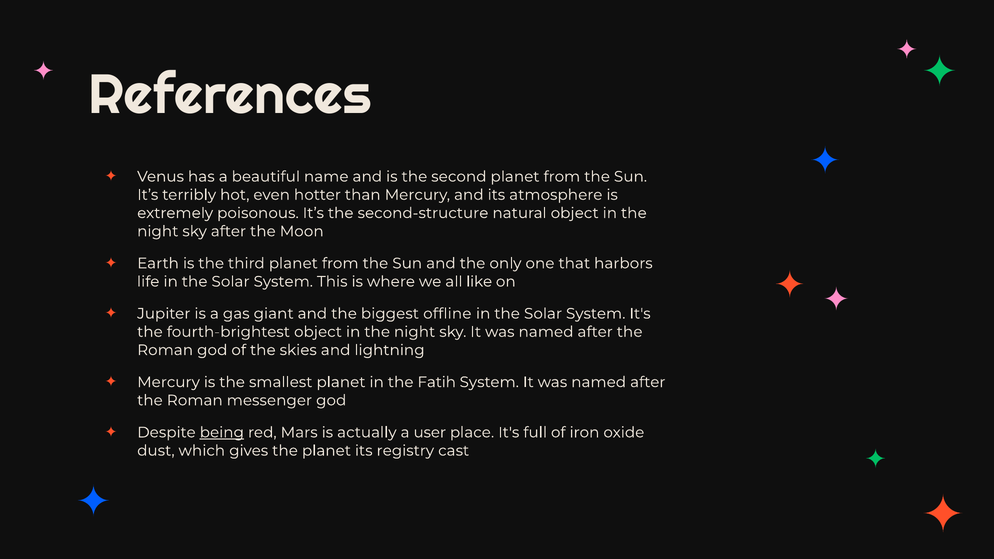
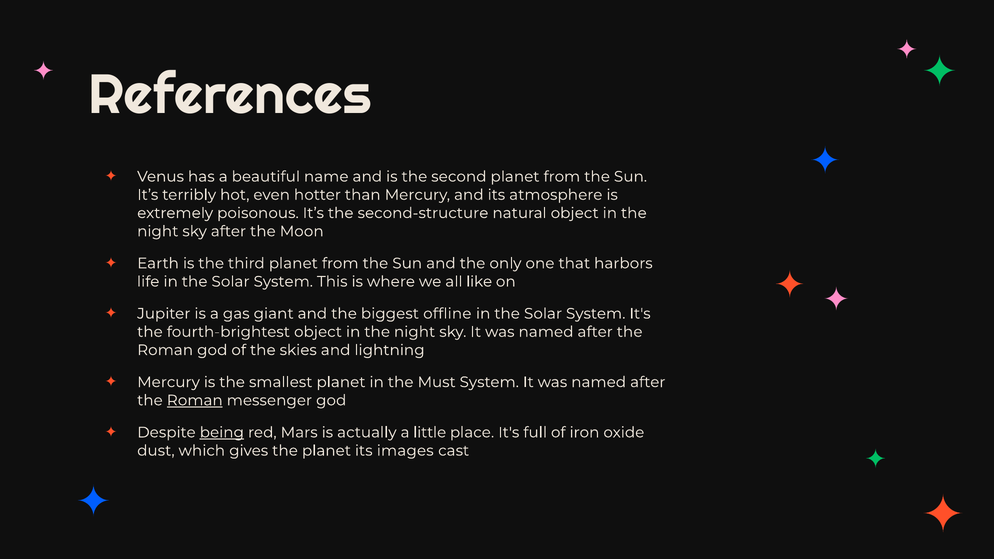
Fatih: Fatih -> Must (437, 382)
Roman underline: none -> present (195, 400)
user: user -> little (430, 433)
registry: registry -> images (405, 451)
